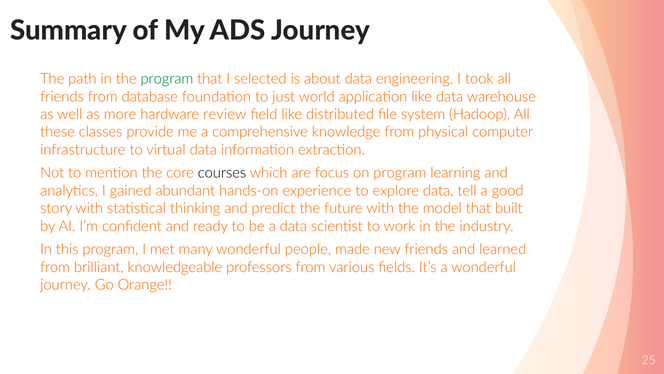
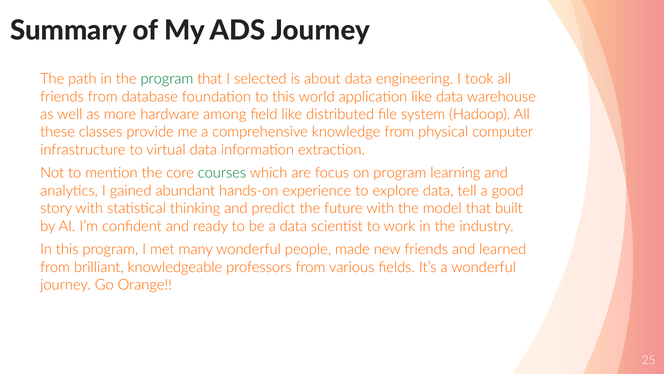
to just: just -> this (284, 97)
review: review -> among (225, 114)
courses colour: black -> green (222, 173)
